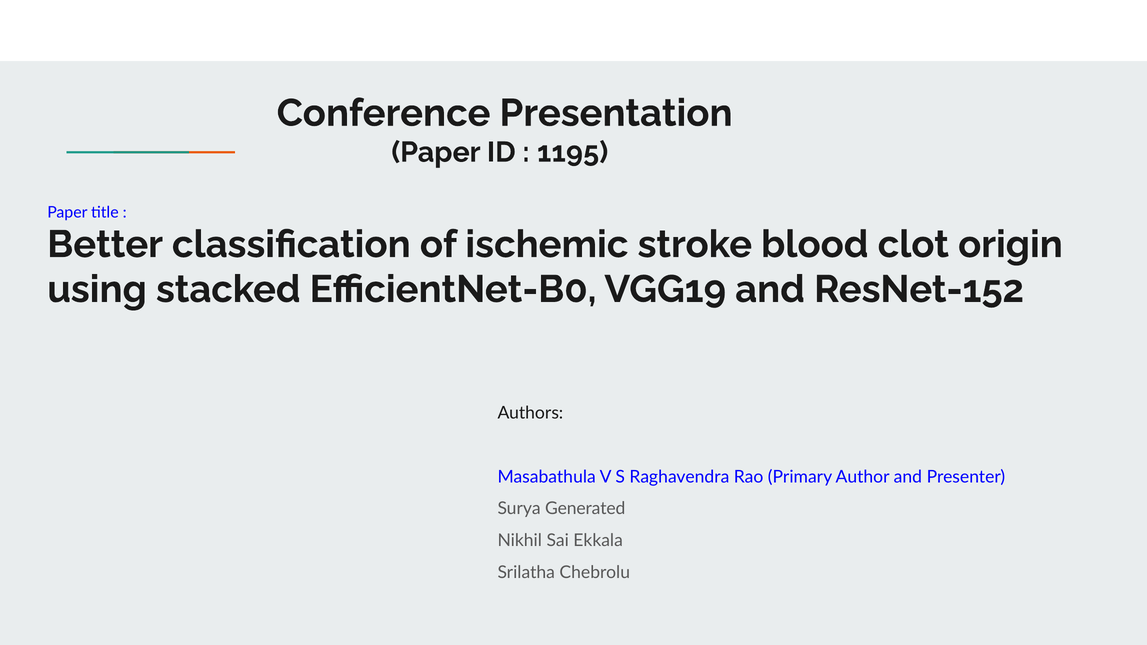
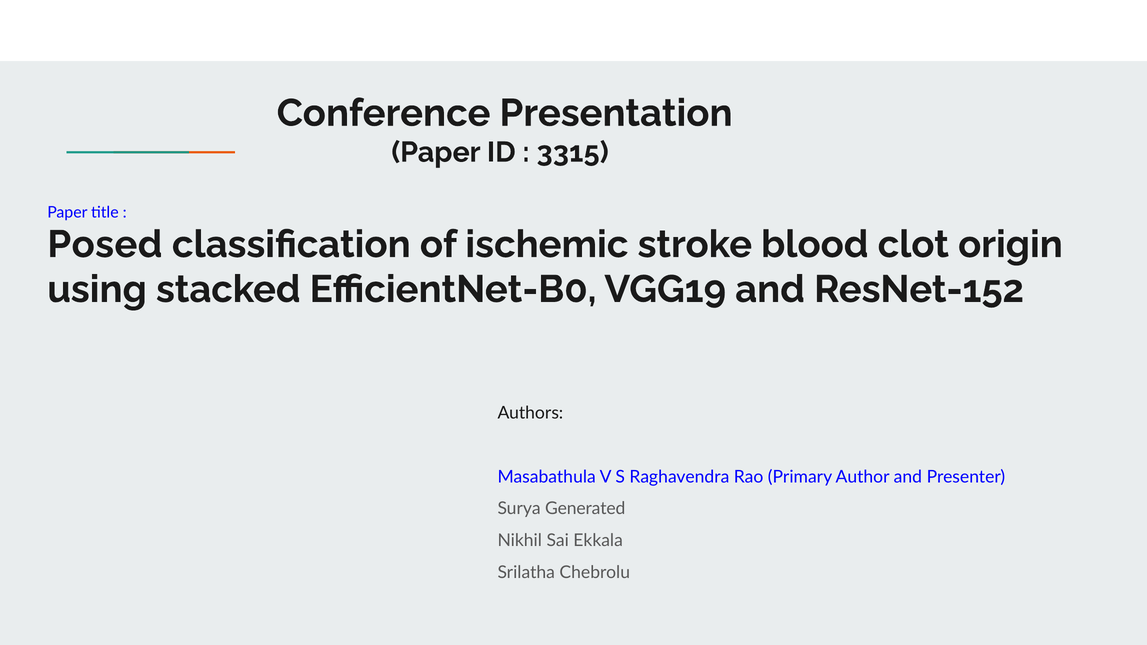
1195: 1195 -> 3315 (573, 152)
Better: Better -> Posed (105, 245)
